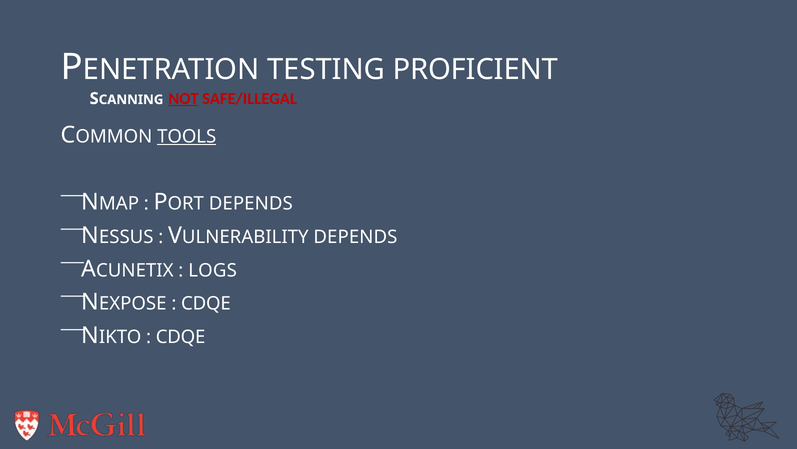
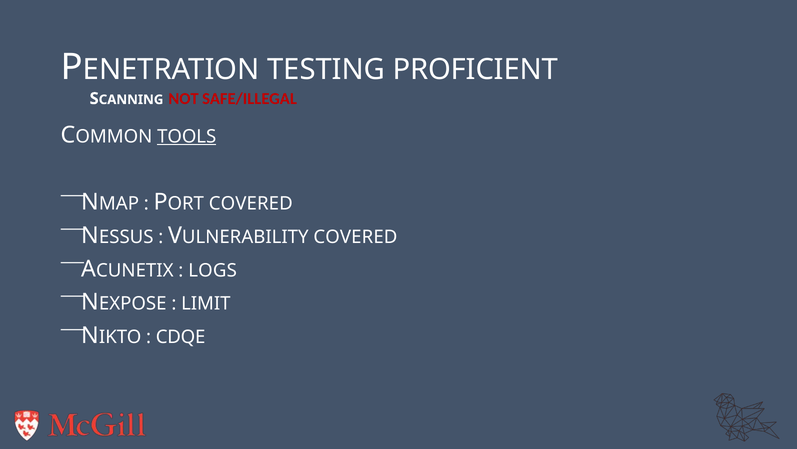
NOT underline: present -> none (184, 98)
DEPENDS: DEPENDS -> COVERED (251, 203)
DEPENDS: DEPENDS -> COVERED (355, 237)
CDQE: CDQE -> LIMIT (206, 303)
